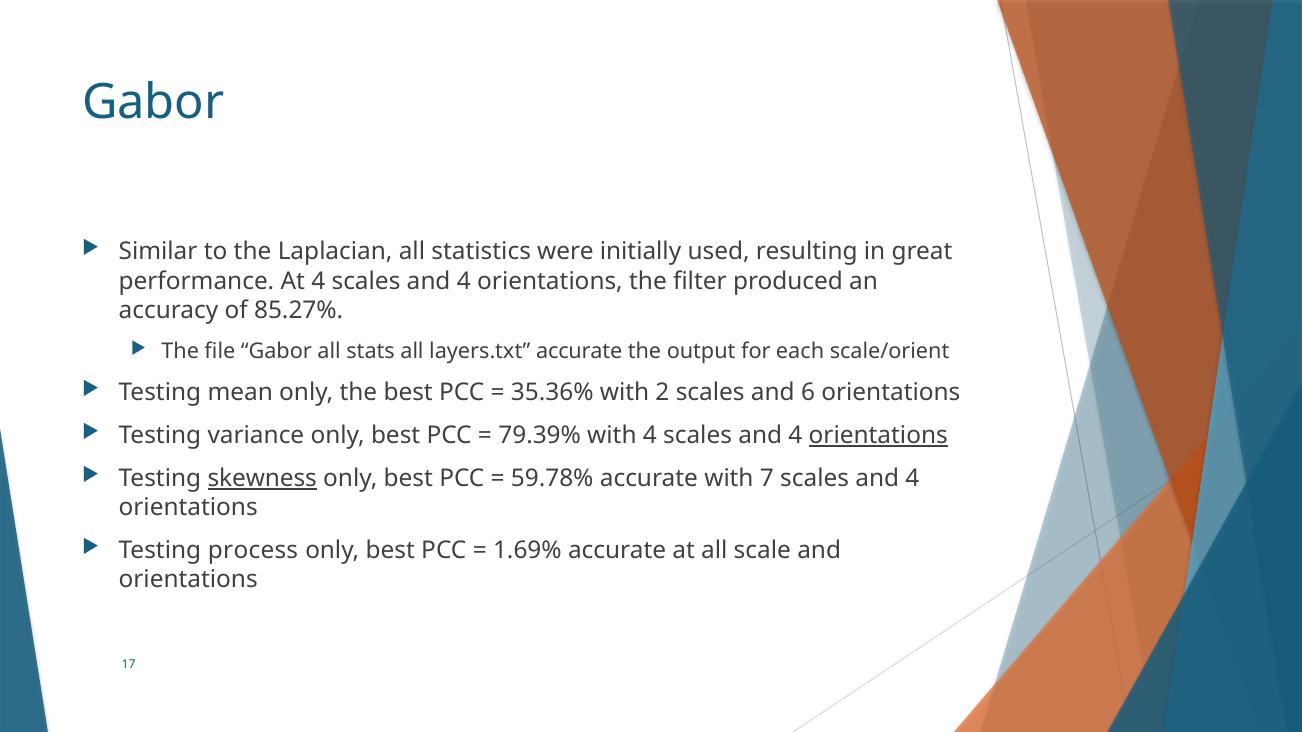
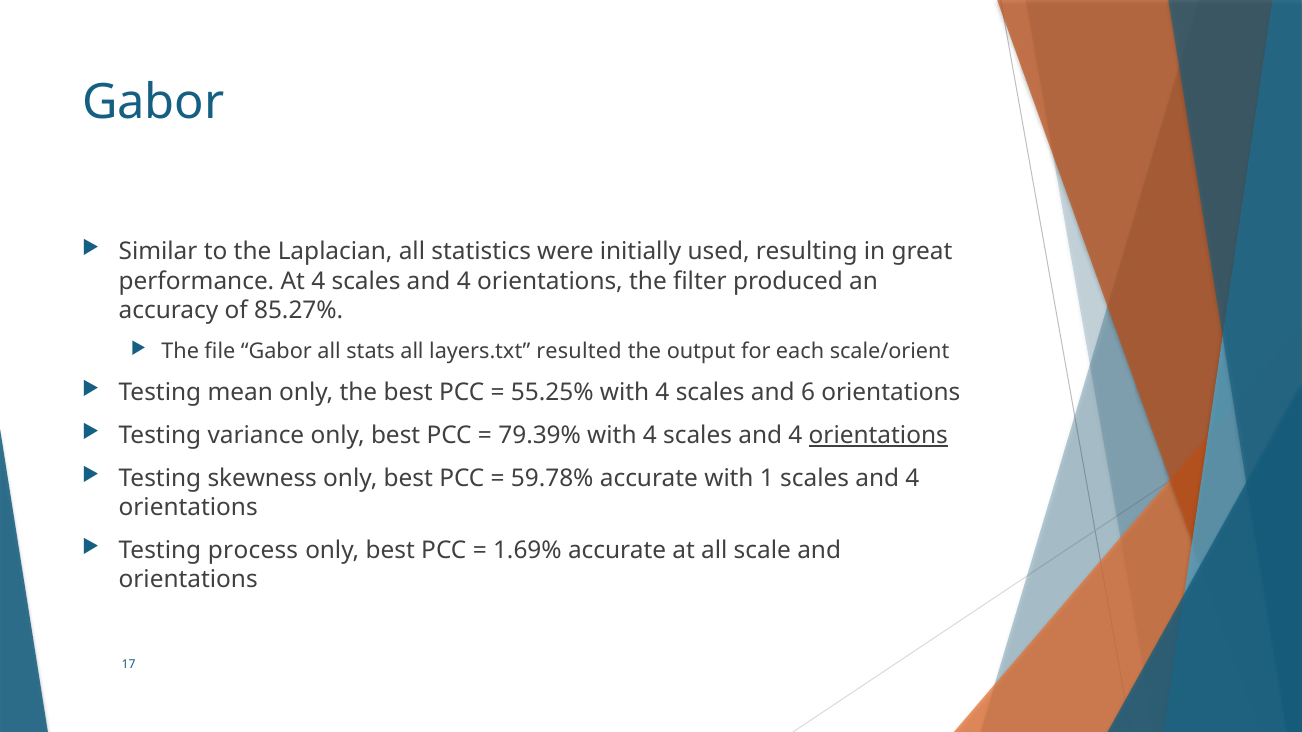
layers.txt accurate: accurate -> resulted (579, 352)
35.36%: 35.36% -> 55.25% (552, 393)
2: 2 -> 4 (662, 393)
skewness underline: present -> none (262, 479)
7: 7 -> 1 (767, 479)
